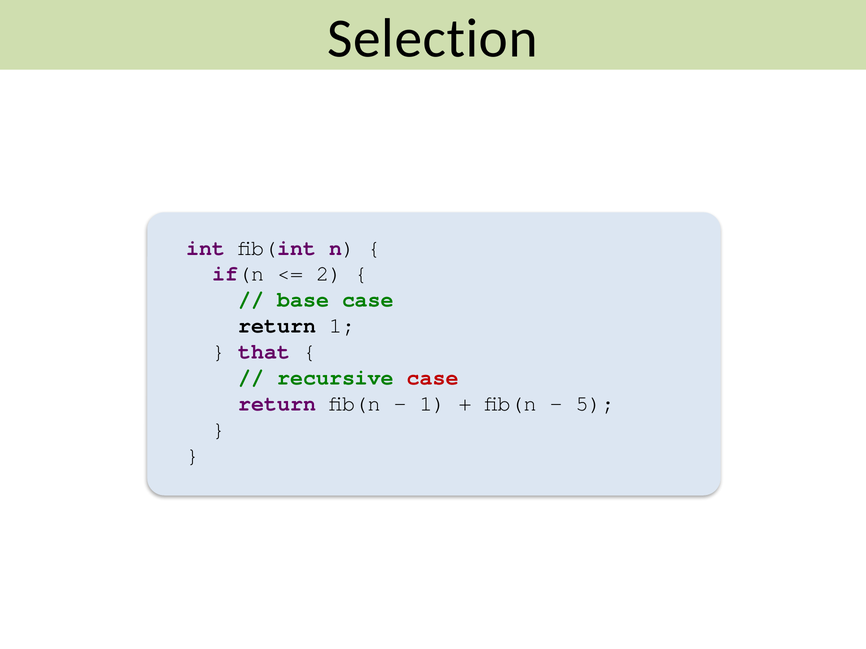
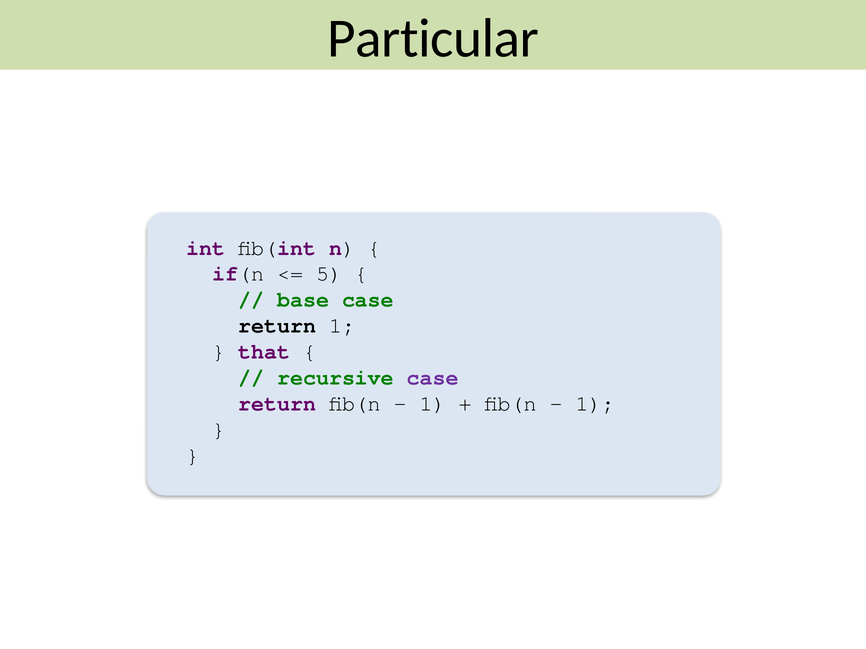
Selection: Selection -> Particular (433, 39)
2: 2 -> 5 (329, 274)
case colour: red -> purple (433, 378)
5: 5 -> 1 (595, 404)
